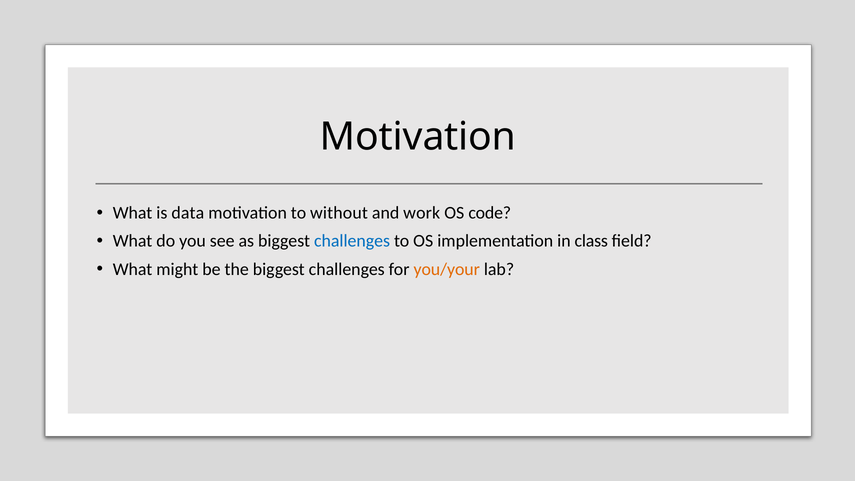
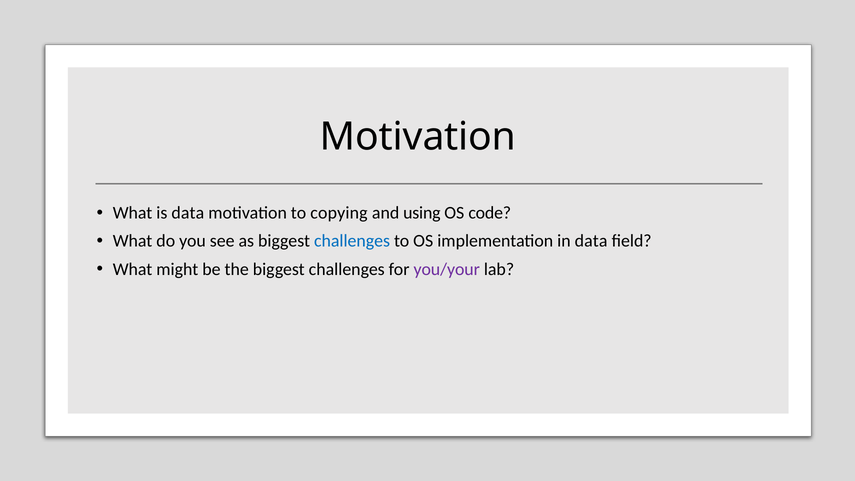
without: without -> copying (339, 213)
work: work -> using (422, 213)
in class: class -> data (591, 241)
you/your colour: orange -> purple (447, 269)
